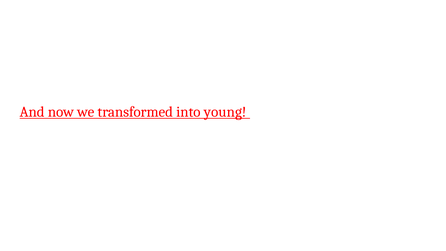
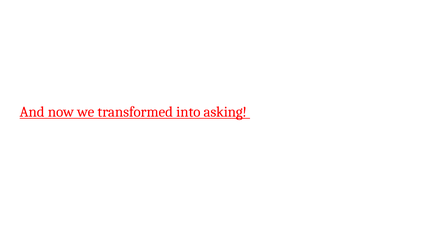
young: young -> asking (225, 112)
